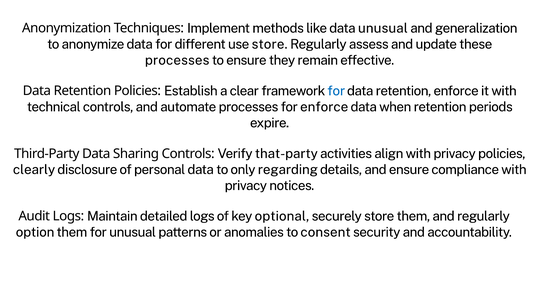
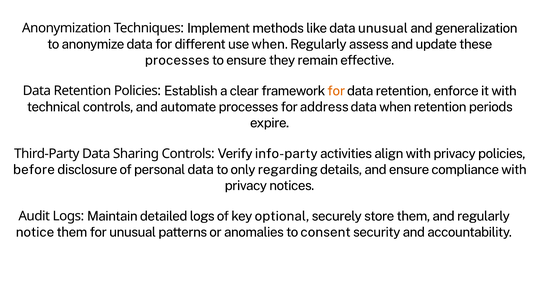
use store: store -> when (270, 44)
for colour: blue -> orange (336, 91)
for enforce: enforce -> address (324, 107)
that-party: that-party -> info-party (286, 154)
clearly: clearly -> before (34, 170)
option: option -> notice (35, 232)
